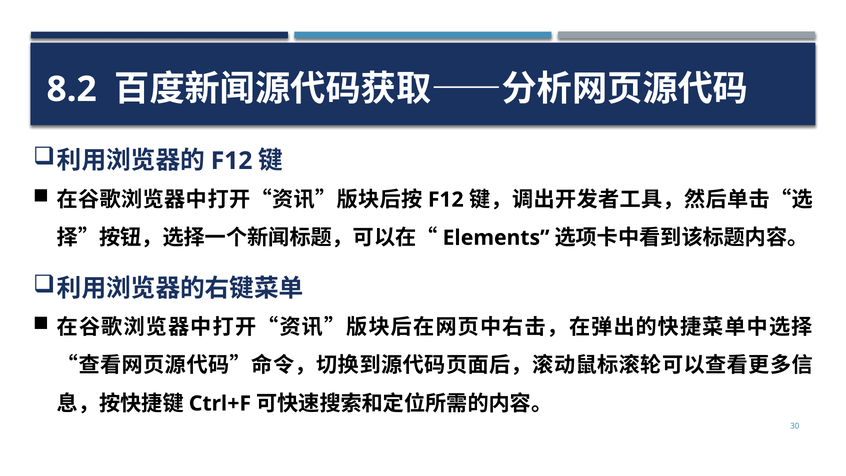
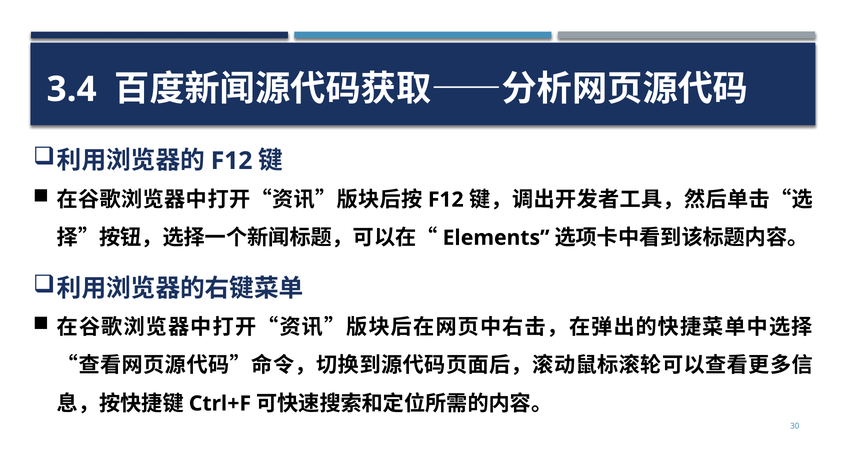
8.2: 8.2 -> 3.4 (72, 89)
